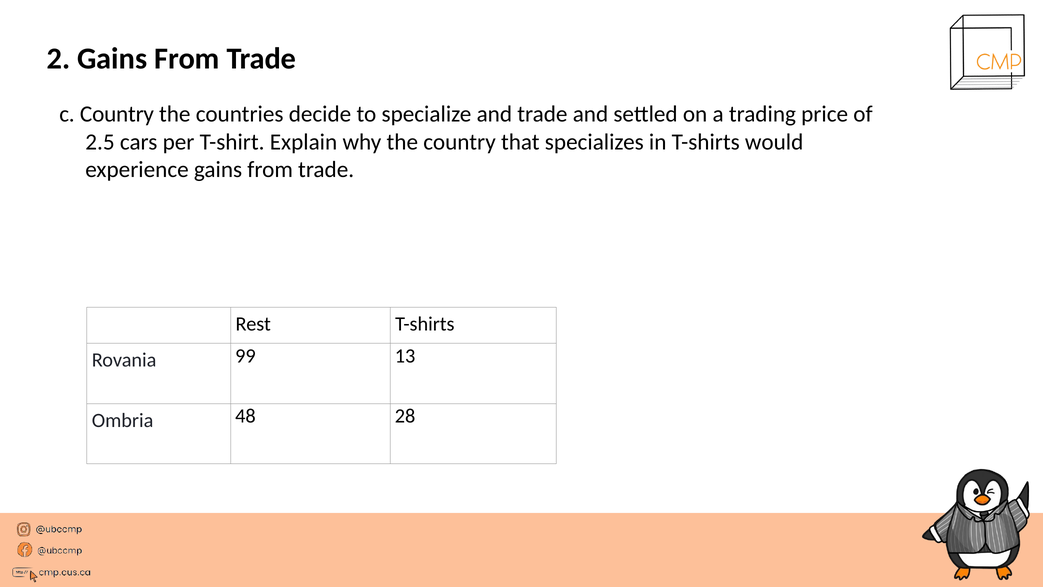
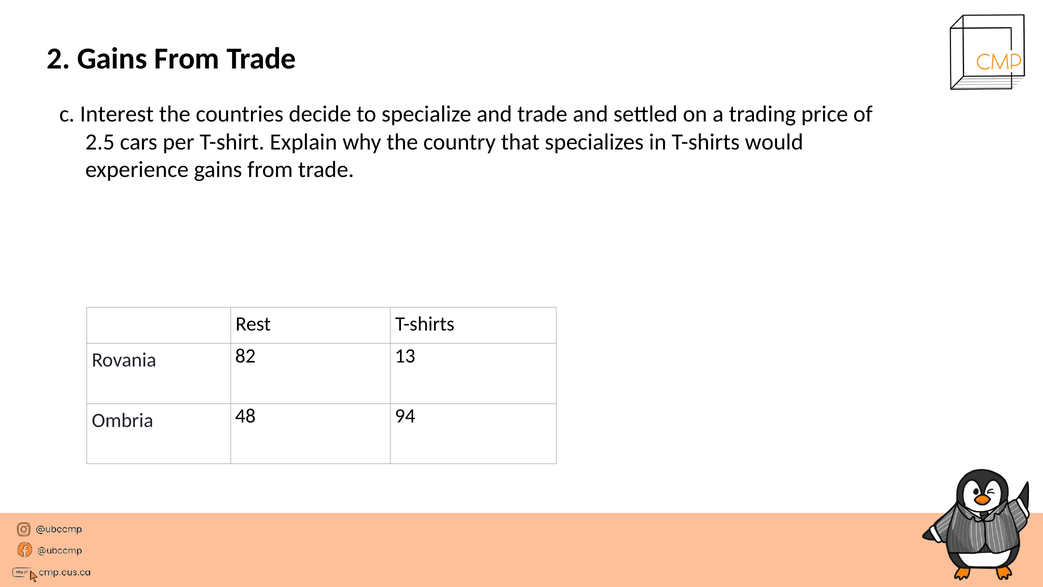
c Country: Country -> Interest (117, 114)
99: 99 -> 82 (245, 356)
28: 28 -> 94 (405, 416)
